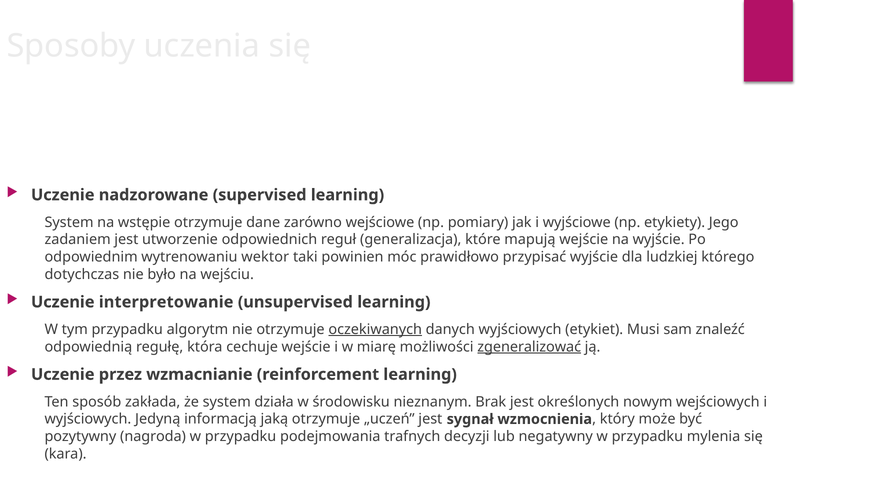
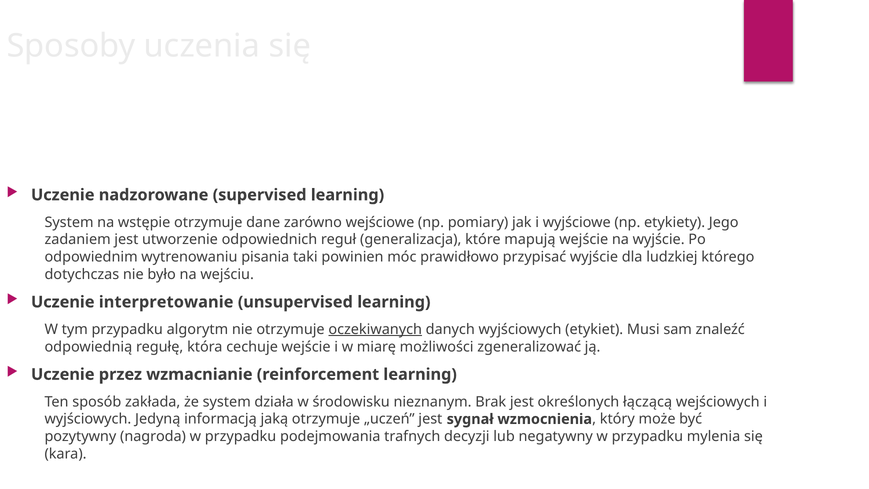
wektor: wektor -> pisania (265, 257)
zgeneralizować underline: present -> none (529, 347)
nowym: nowym -> łączącą (648, 402)
